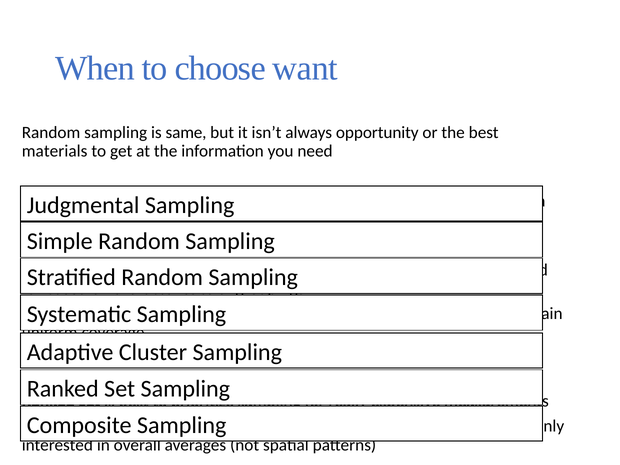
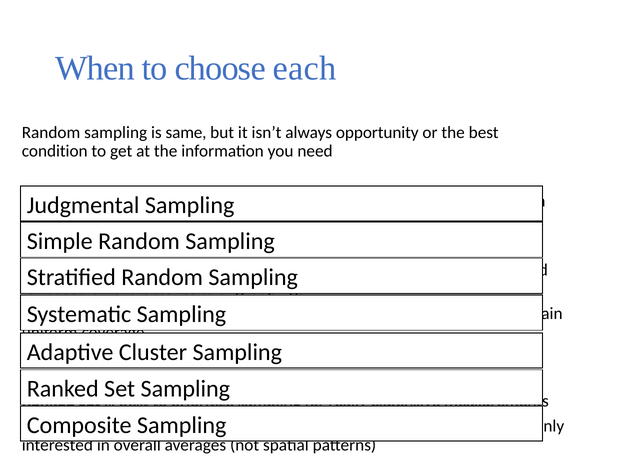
choose want: want -> each (305, 68)
materials: materials -> condition (55, 151)
